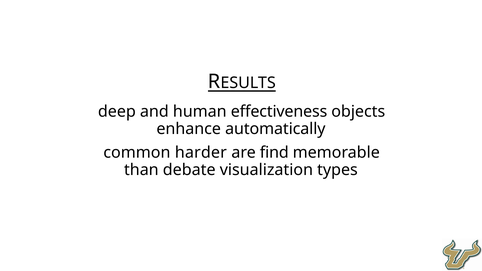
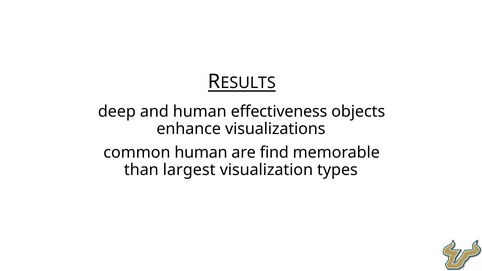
automatically: automatically -> visualizations (275, 129)
common harder: harder -> human (201, 153)
debate: debate -> largest (189, 170)
